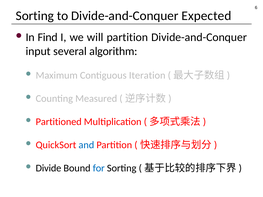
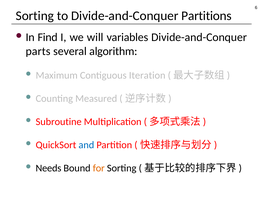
Expected: Expected -> Partitions (207, 16)
will partition: partition -> variables (127, 37)
input: input -> parts (38, 51)
Partitioned: Partitioned -> Subroutine (59, 122)
Divide: Divide -> Needs (48, 168)
for colour: blue -> orange (99, 168)
